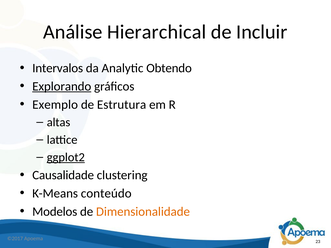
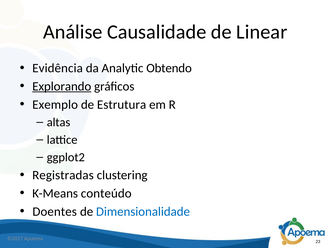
Hierarchical: Hierarchical -> Causalidade (157, 32)
Incluir: Incluir -> Linear (262, 32)
Intervalos: Intervalos -> Evidência (58, 68)
ggplot2 underline: present -> none (66, 157)
Causalidade: Causalidade -> Registradas (63, 175)
Modelos: Modelos -> Doentes (55, 212)
Dimensionalidade colour: orange -> blue (143, 212)
